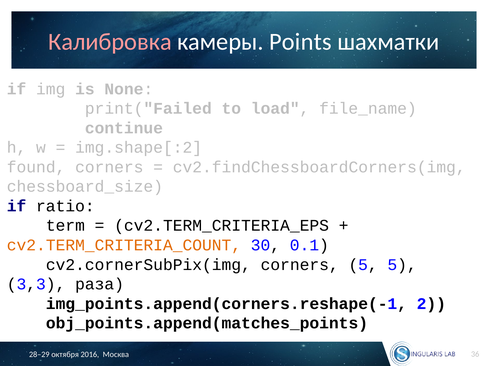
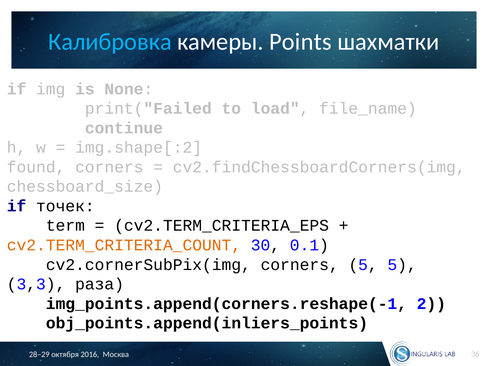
Калибровка colour: pink -> light blue (110, 42)
ratio: ratio -> точек (65, 206)
obj_points.append(matches_points: obj_points.append(matches_points -> obj_points.append(inliers_points (207, 323)
